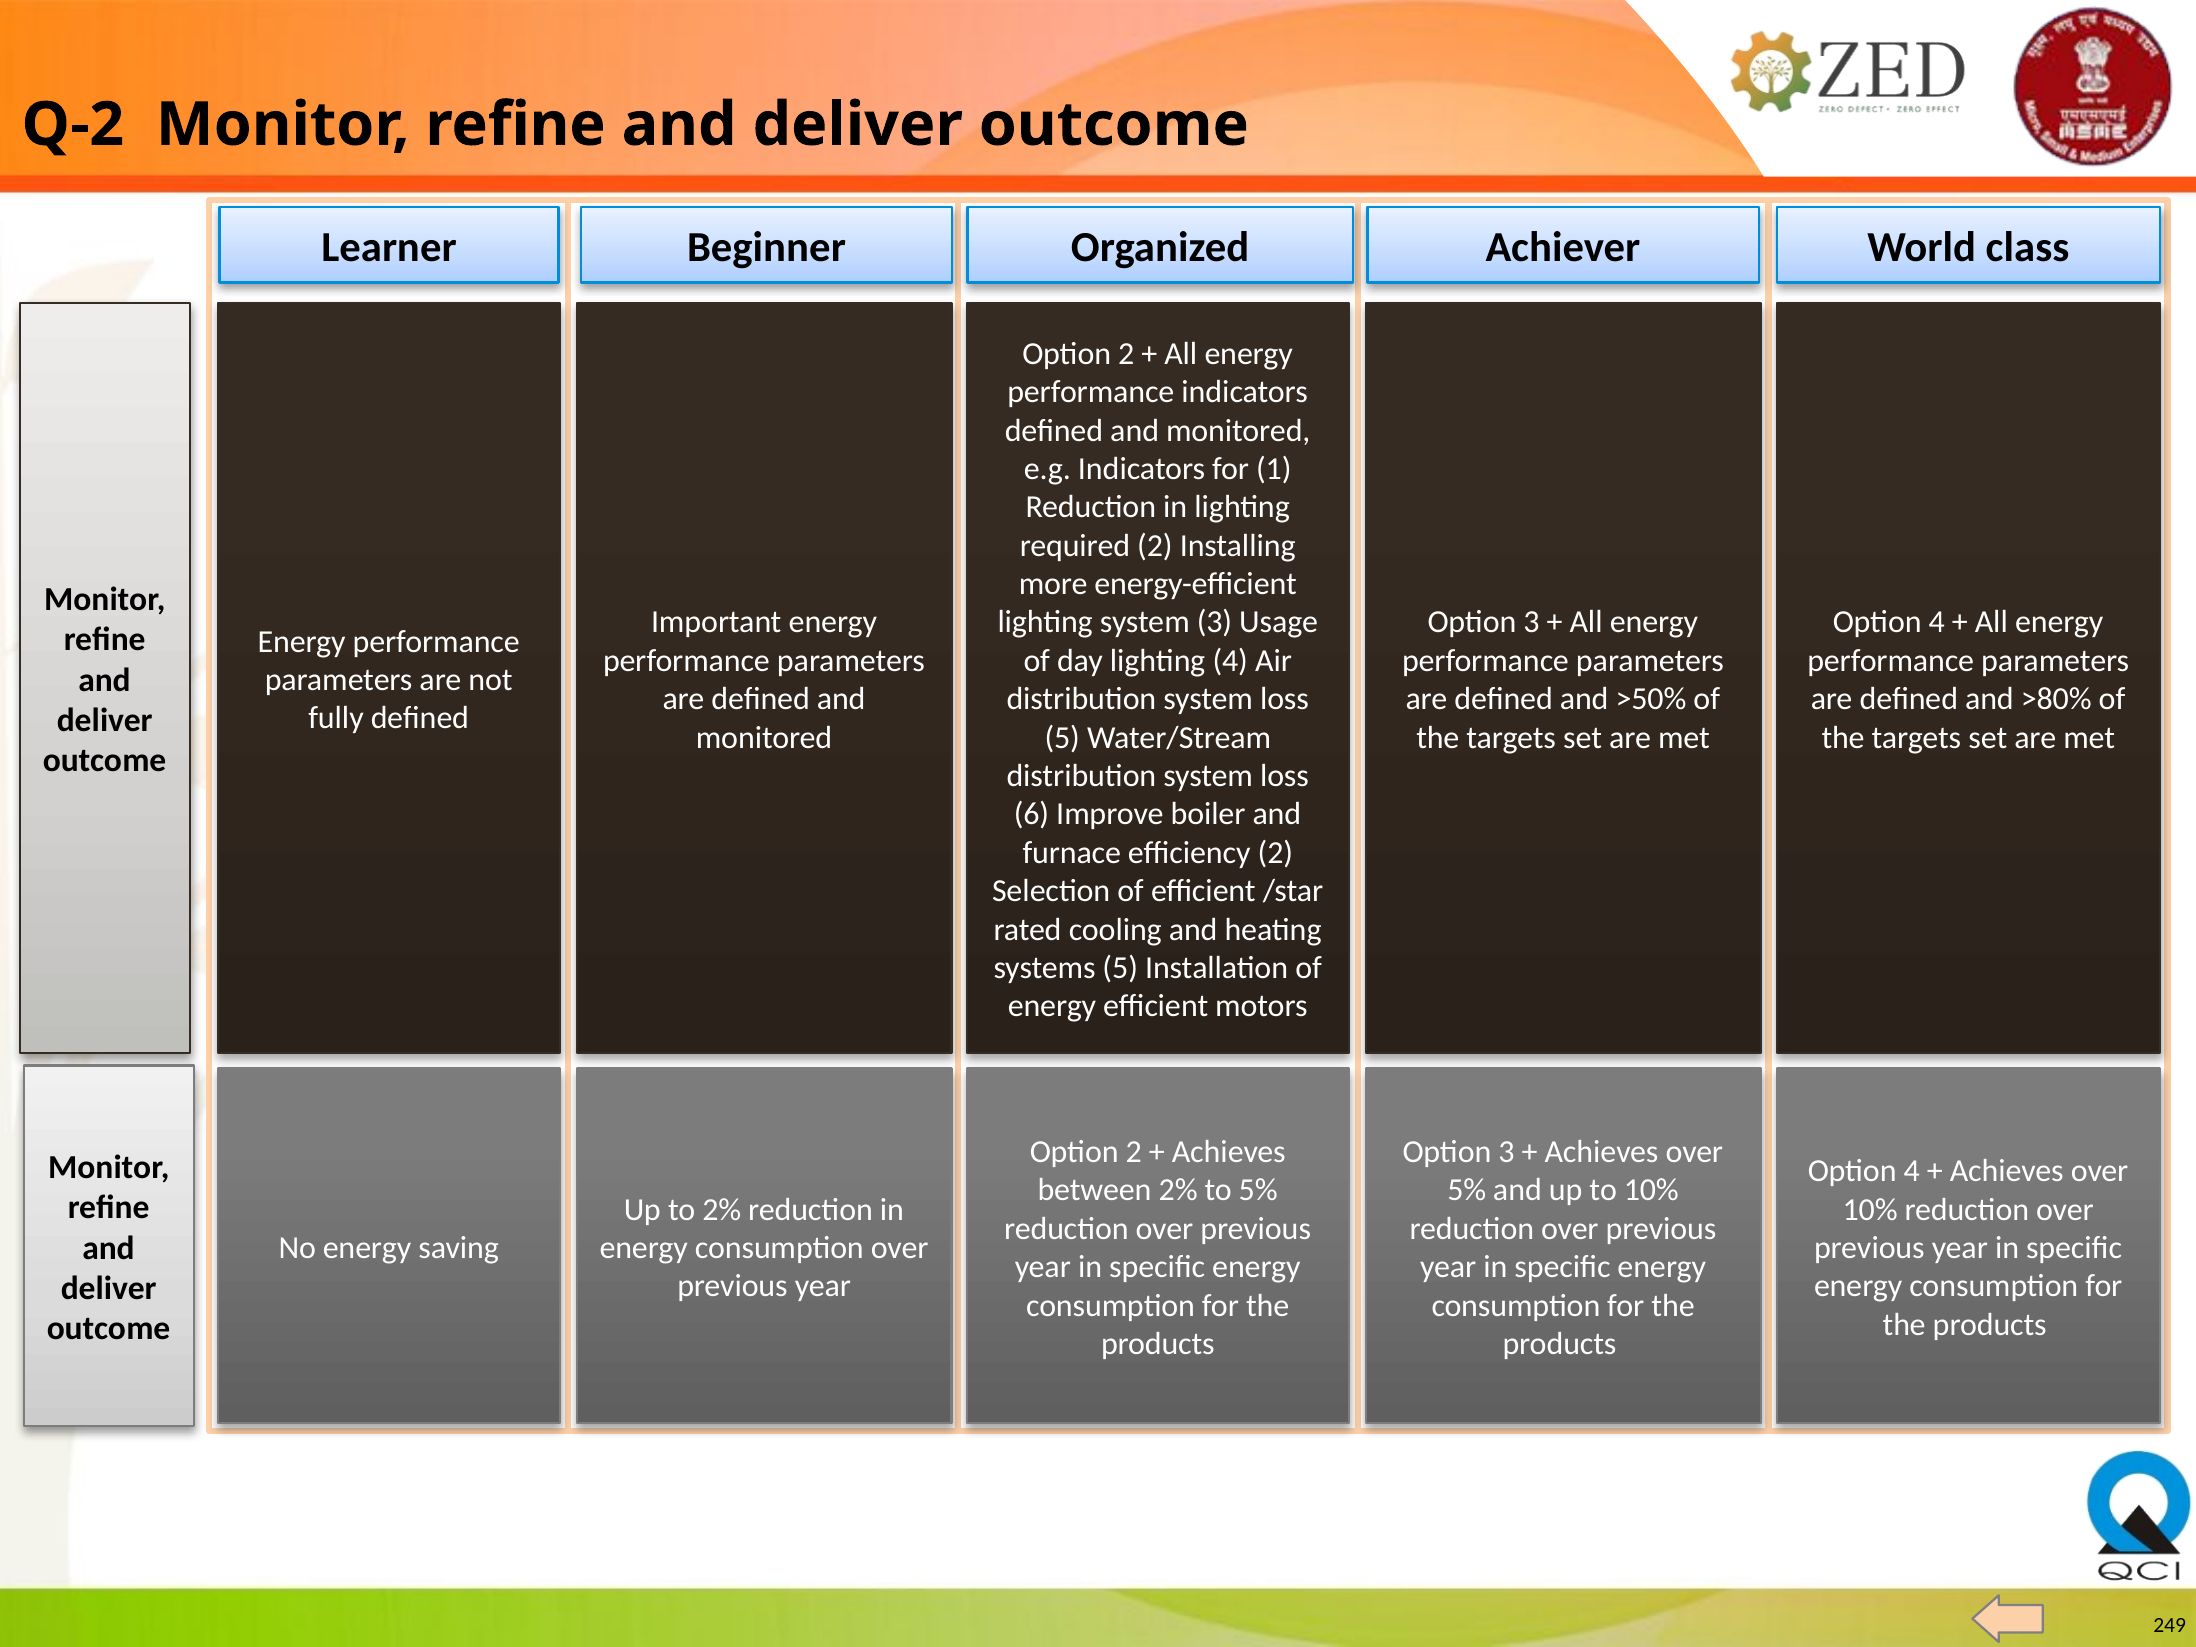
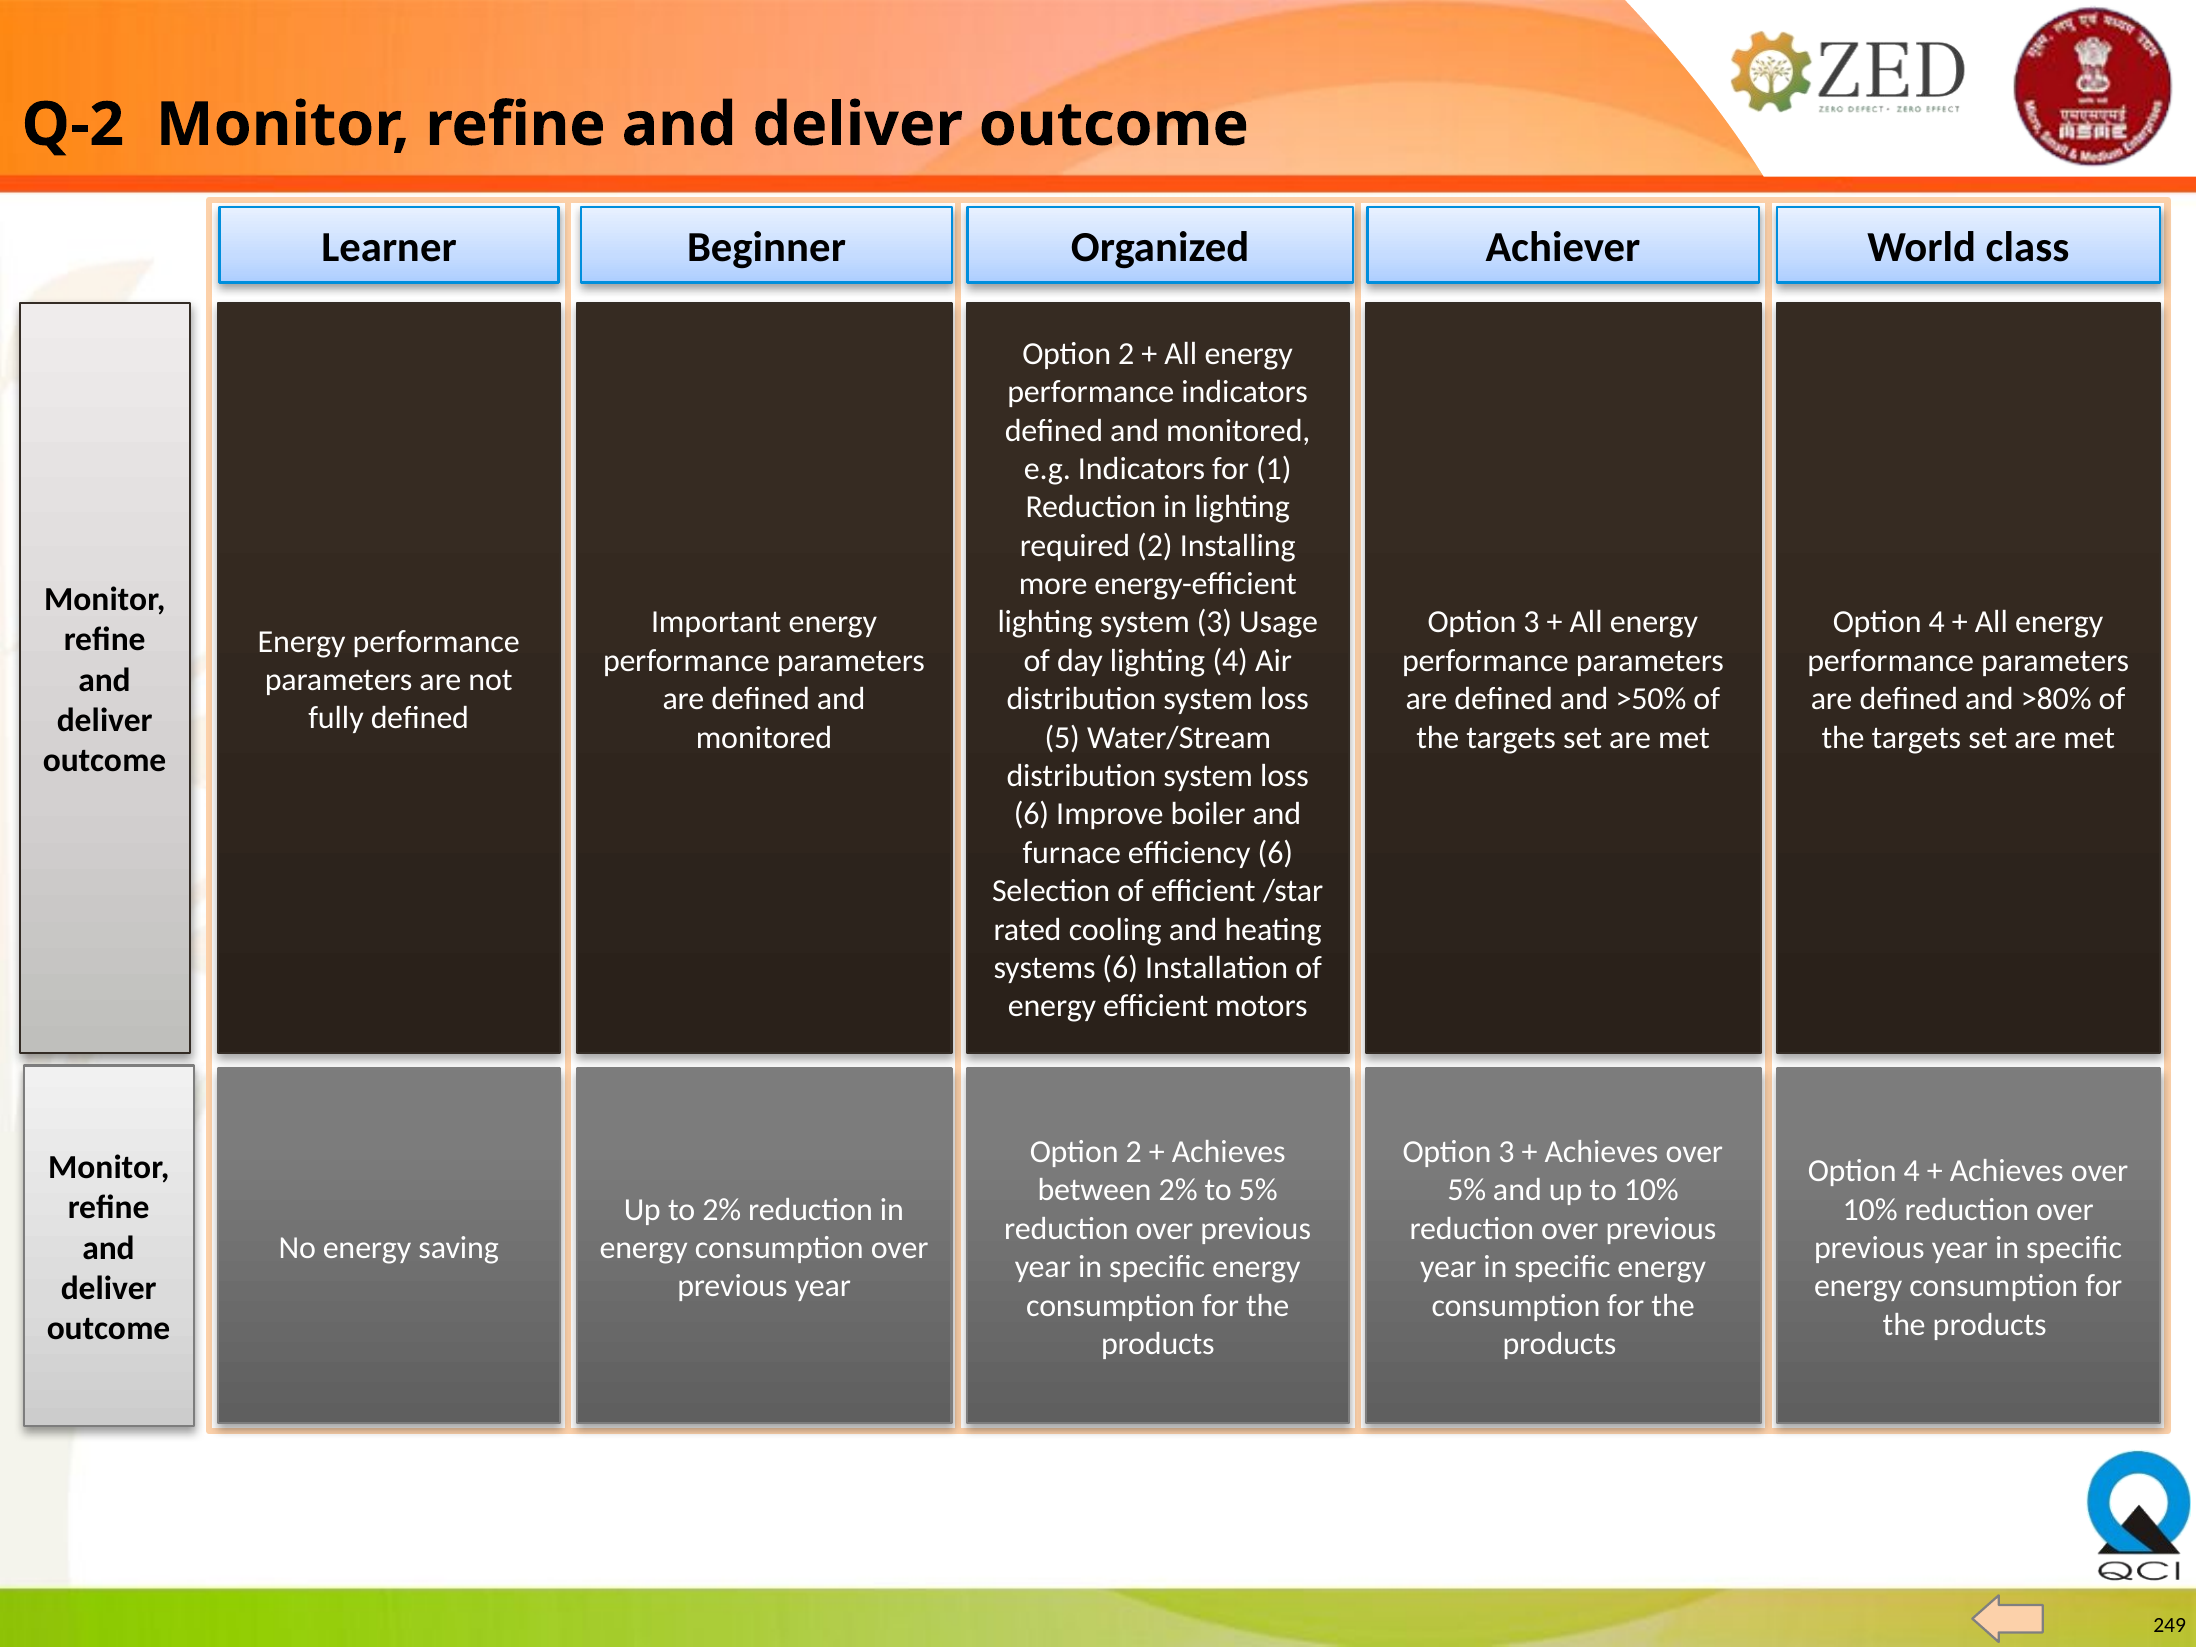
efficiency 2: 2 -> 6 (1275, 853)
systems 5: 5 -> 6 (1120, 968)
